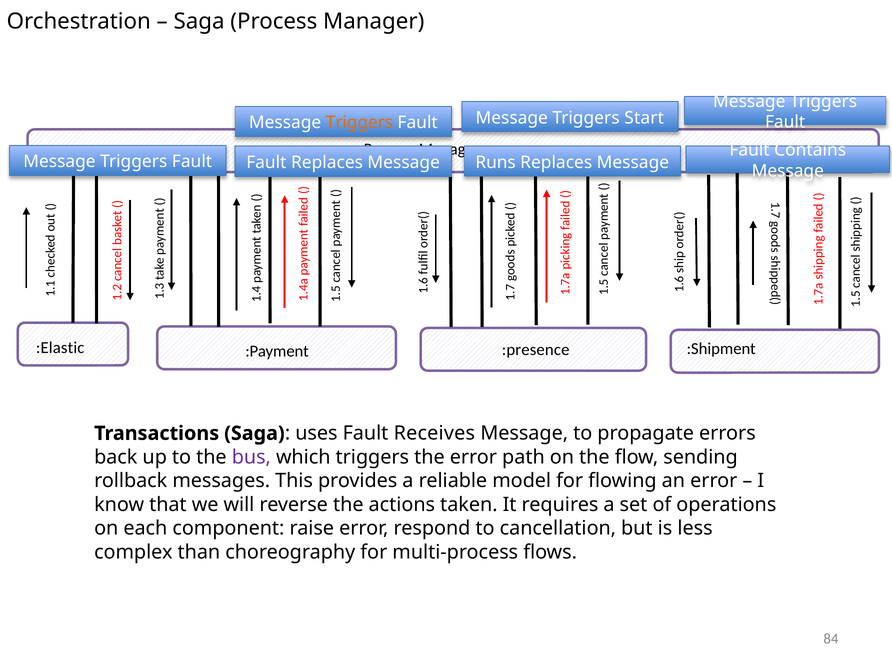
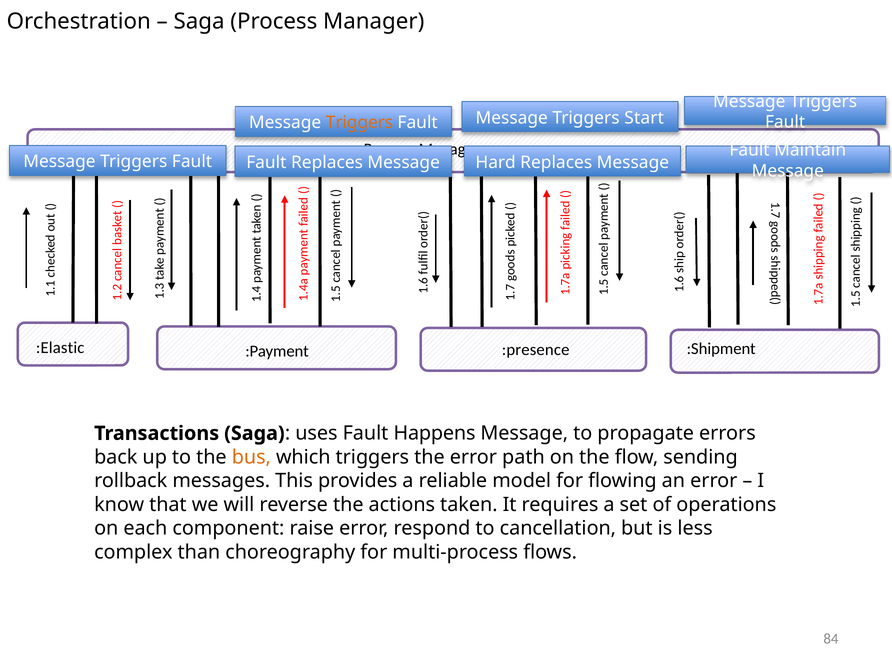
Contains: Contains -> Maintain (810, 150)
Runs: Runs -> Hard (496, 162)
Receives: Receives -> Happens (435, 433)
bus colour: purple -> orange (251, 457)
